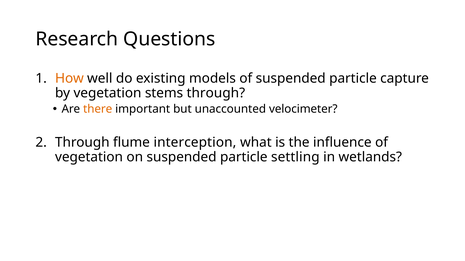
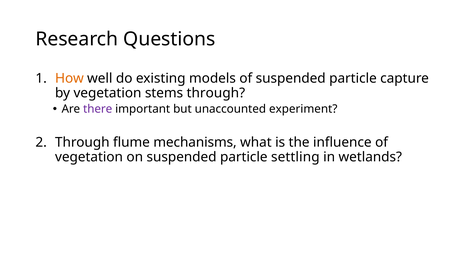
there colour: orange -> purple (98, 109)
velocimeter: velocimeter -> experiment (303, 109)
interception: interception -> mechanisms (195, 143)
